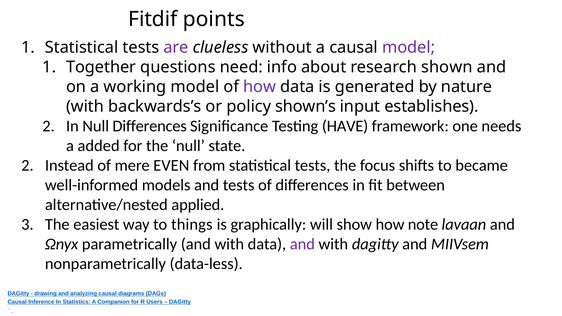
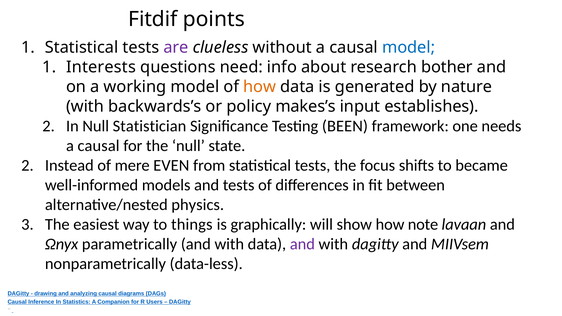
model colour: purple -> blue (409, 47)
Together: Together -> Interests (101, 67)
shown: shown -> bother (447, 67)
how colour: purple -> orange (260, 87)
shown’s: shown’s -> makes’s (306, 107)
Null Differences: Differences -> Statistician (150, 126)
HAVE: HAVE -> BEEN (345, 126)
added: added -> causal (99, 146)
applied: applied -> physics (198, 205)
